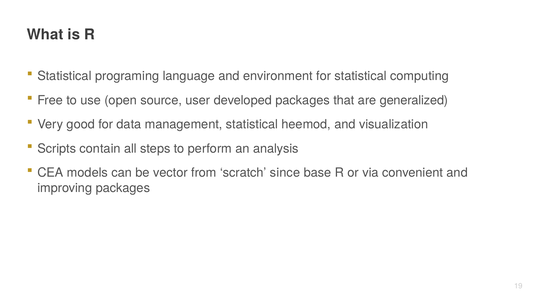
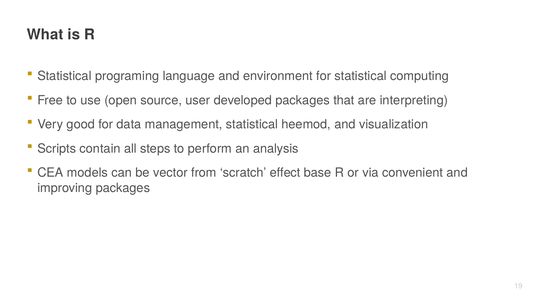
generalized: generalized -> interpreting (414, 100)
since: since -> effect (285, 173)
